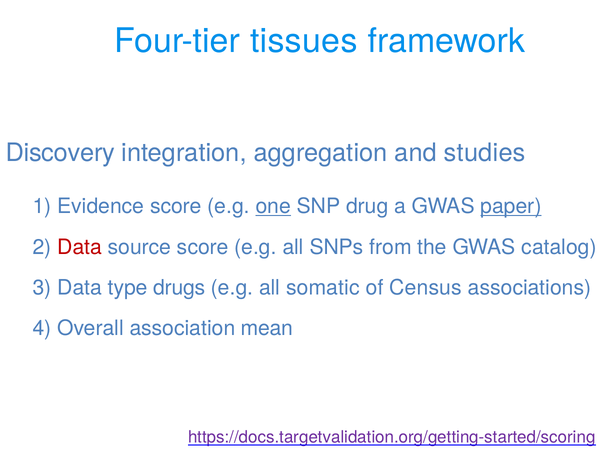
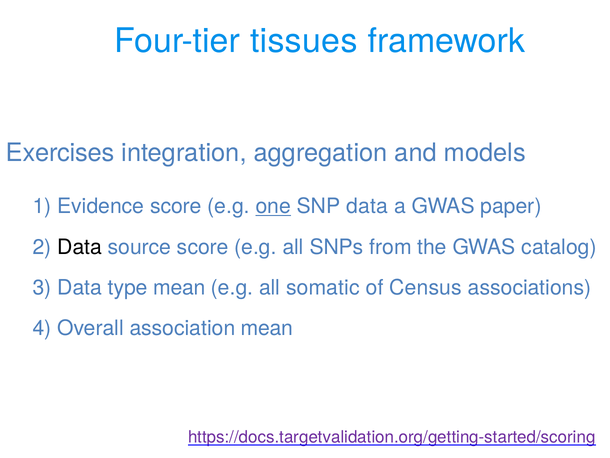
Discovery: Discovery -> Exercises (60, 153)
studies: studies -> models (485, 153)
SNP drug: drug -> data (367, 206)
paper underline: present -> none (511, 206)
Data colour: red -> black (80, 247)
type drugs: drugs -> mean (179, 287)
